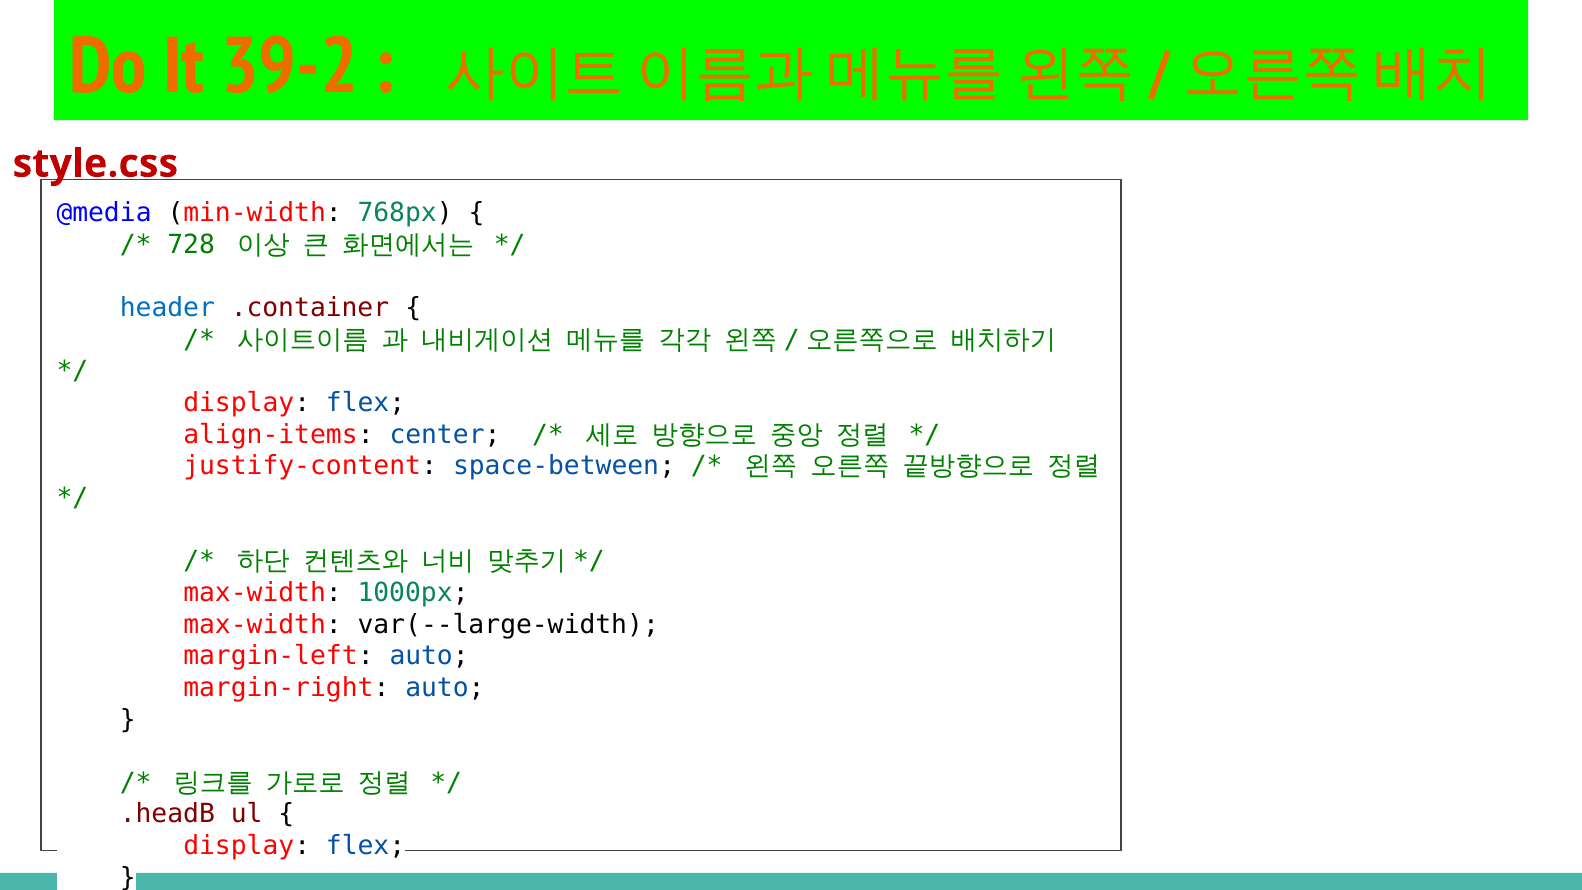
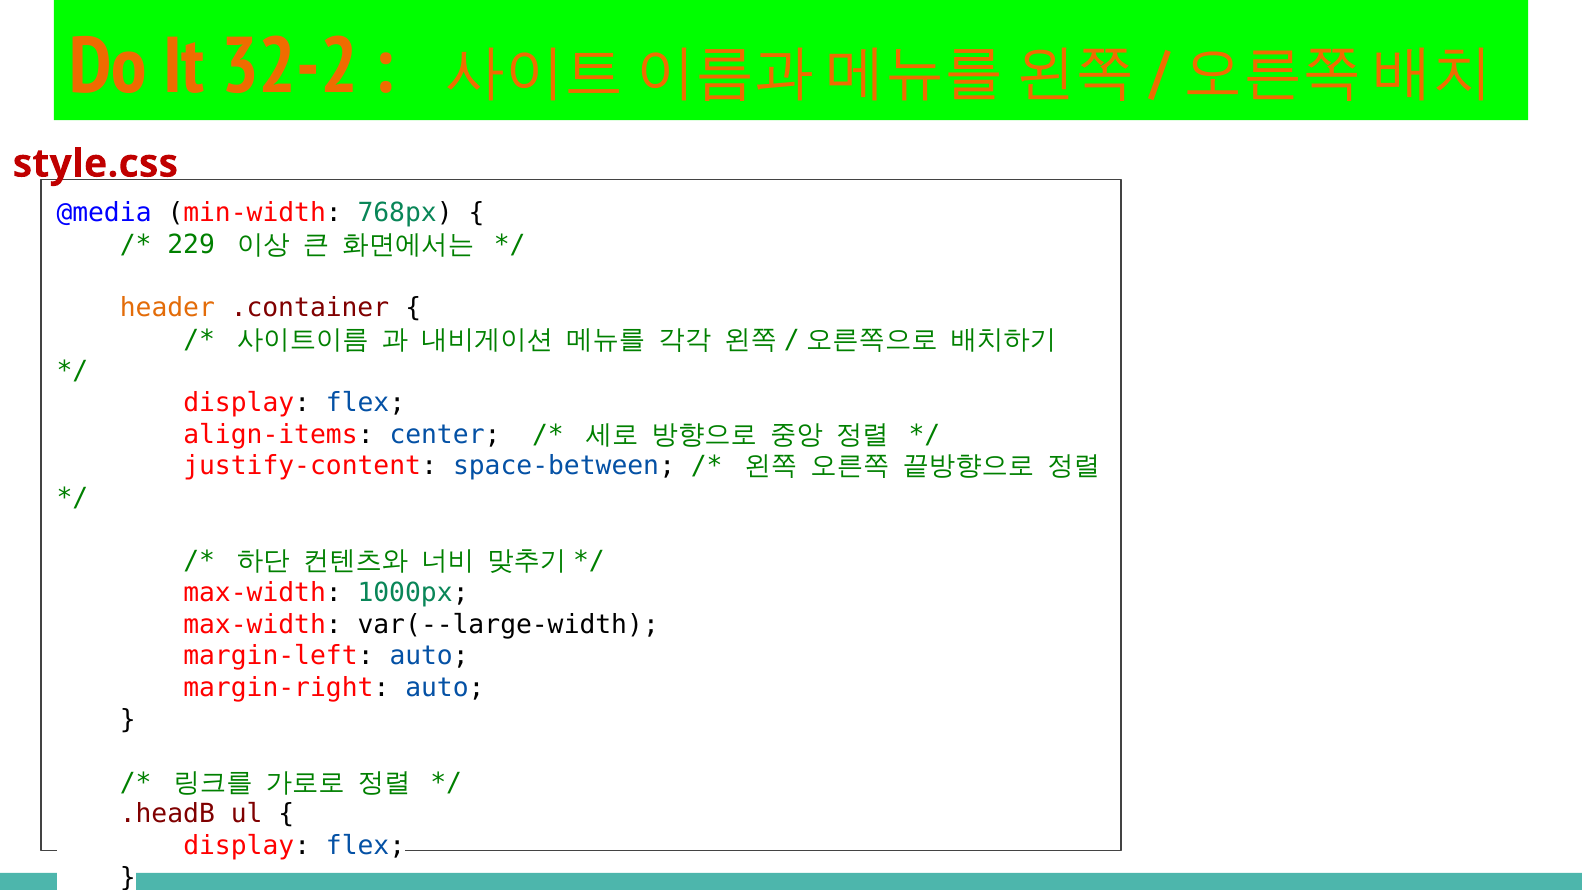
39-2: 39-2 -> 32-2 (290, 67)
728: 728 -> 229 (191, 245)
header colour: blue -> orange (167, 308)
